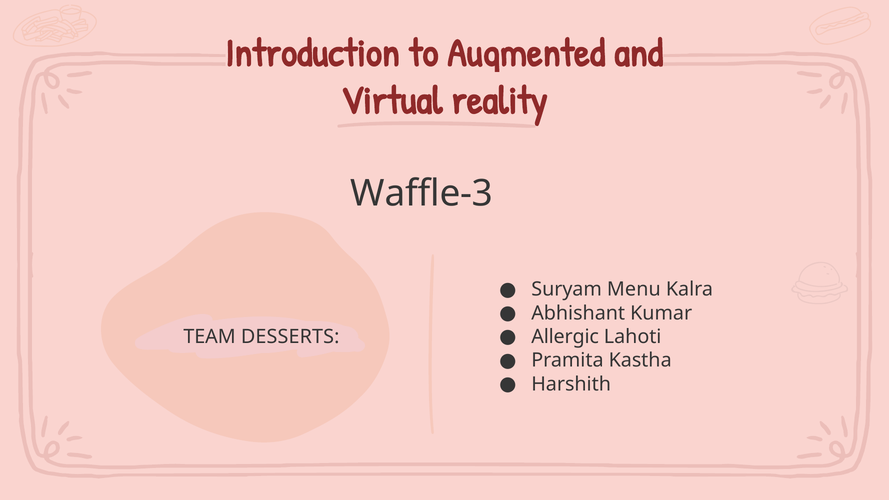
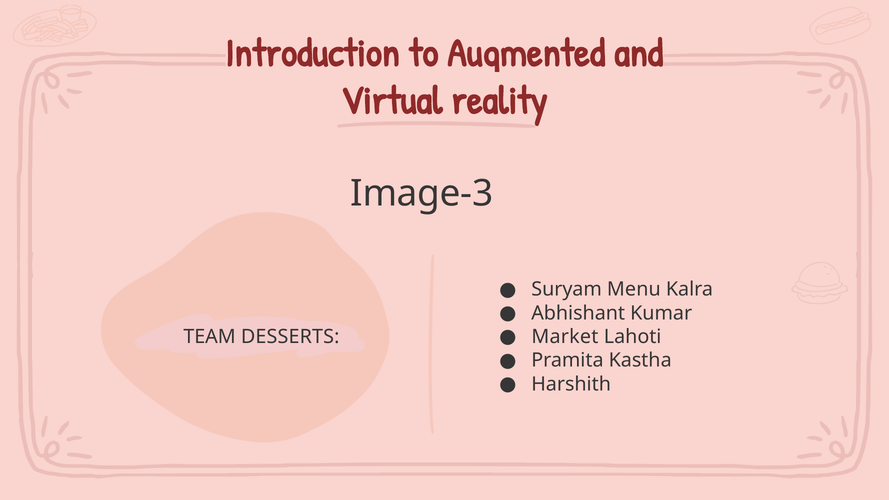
Waffle-3: Waffle-3 -> Image-3 (422, 194)
Allergic: Allergic -> Market (565, 337)
